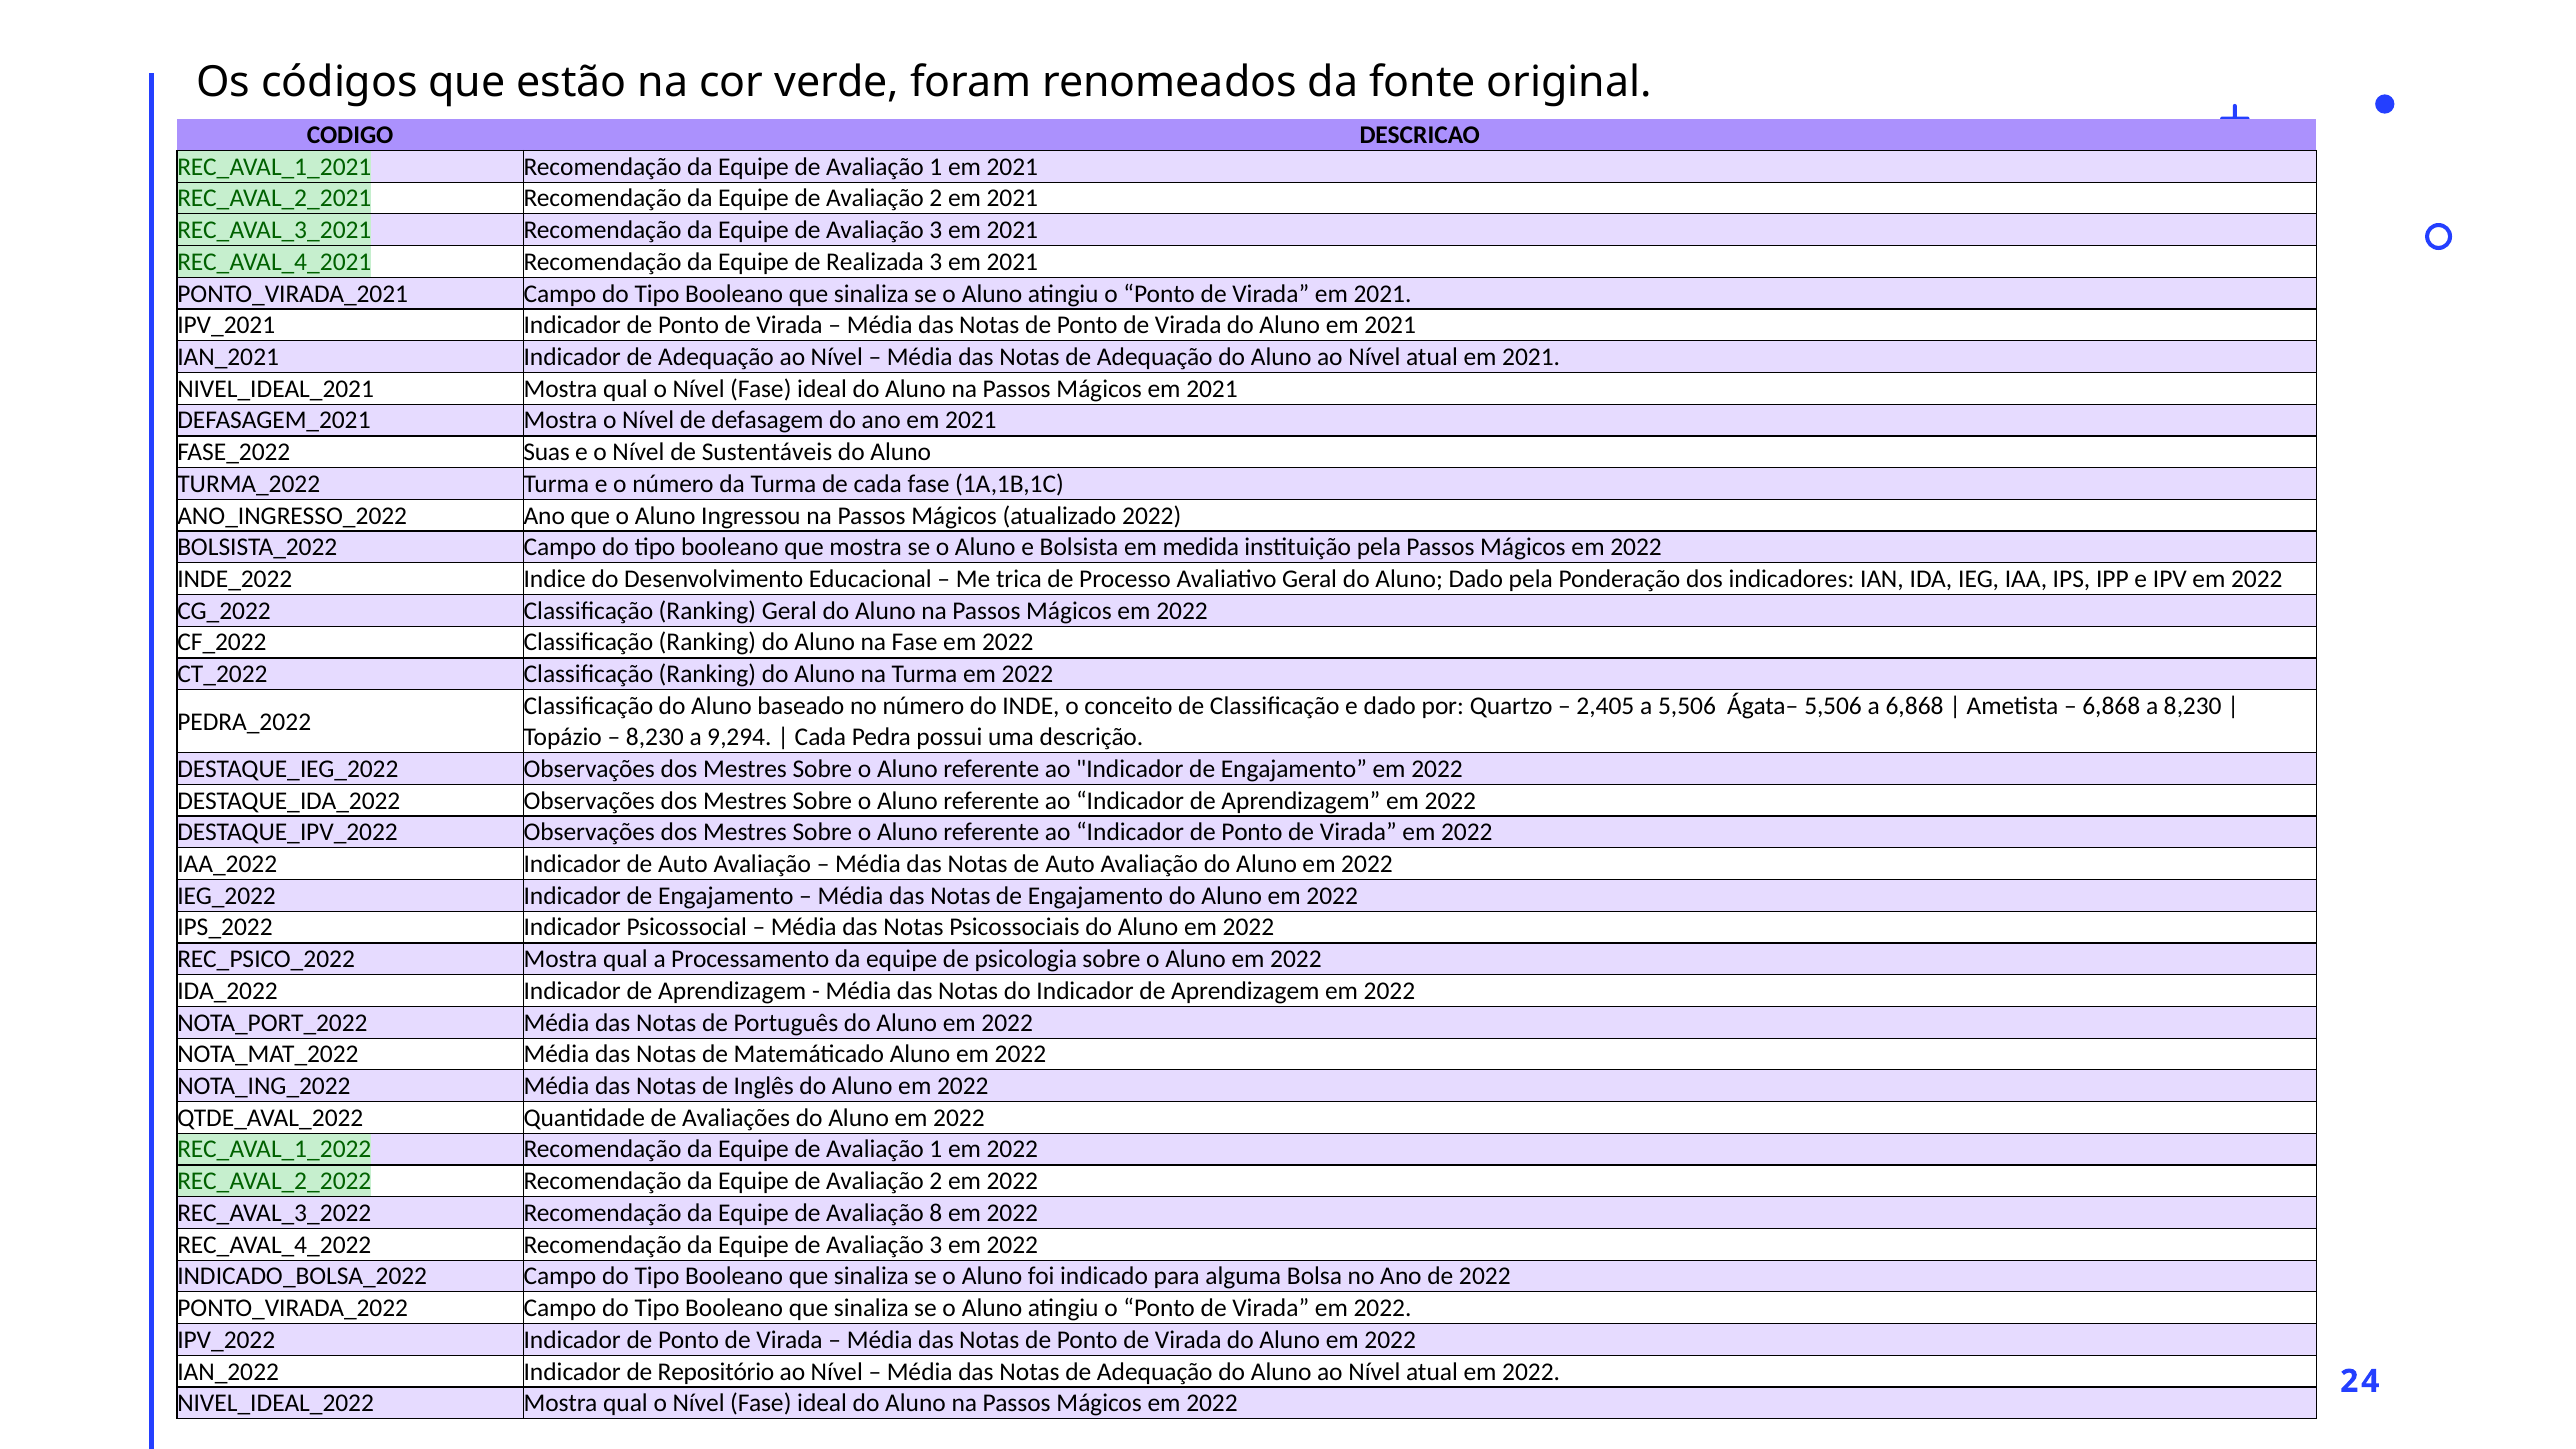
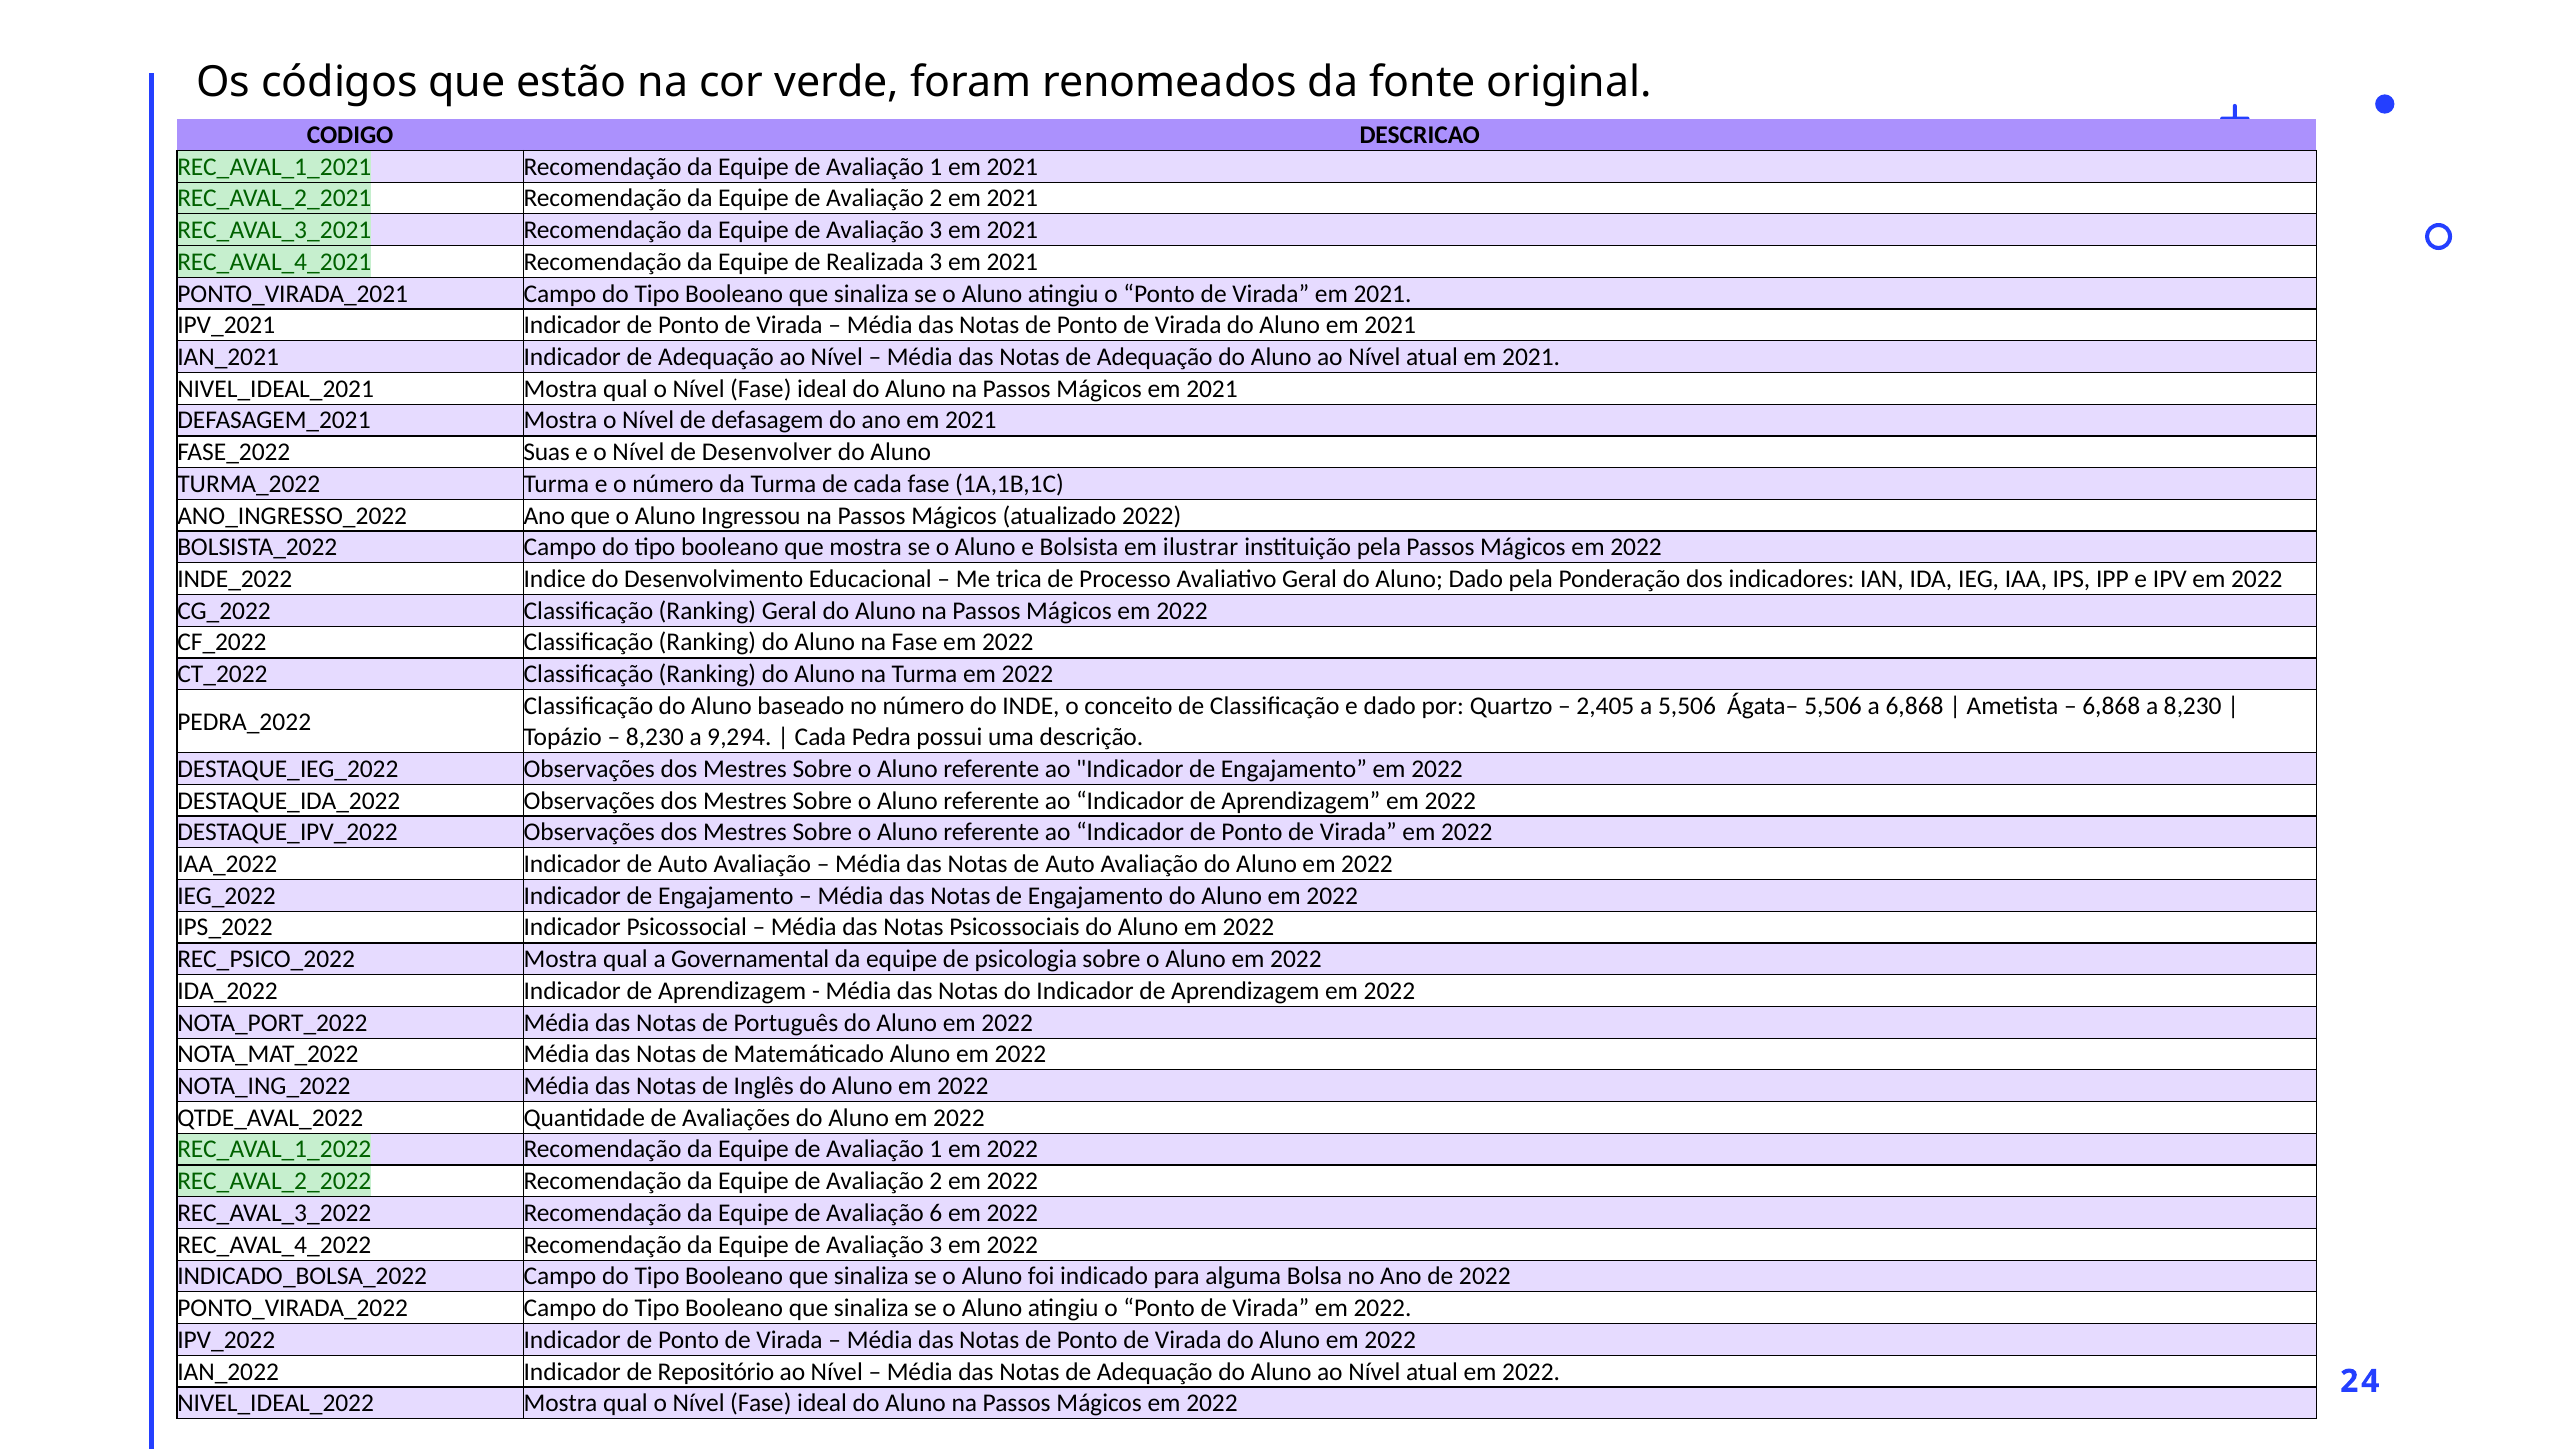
Sustentáveis: Sustentáveis -> Desenvolver (767, 452)
medida: medida -> ilustrar (1201, 547)
Processamento: Processamento -> Governamental (750, 959)
8: 8 -> 6 (936, 1213)
